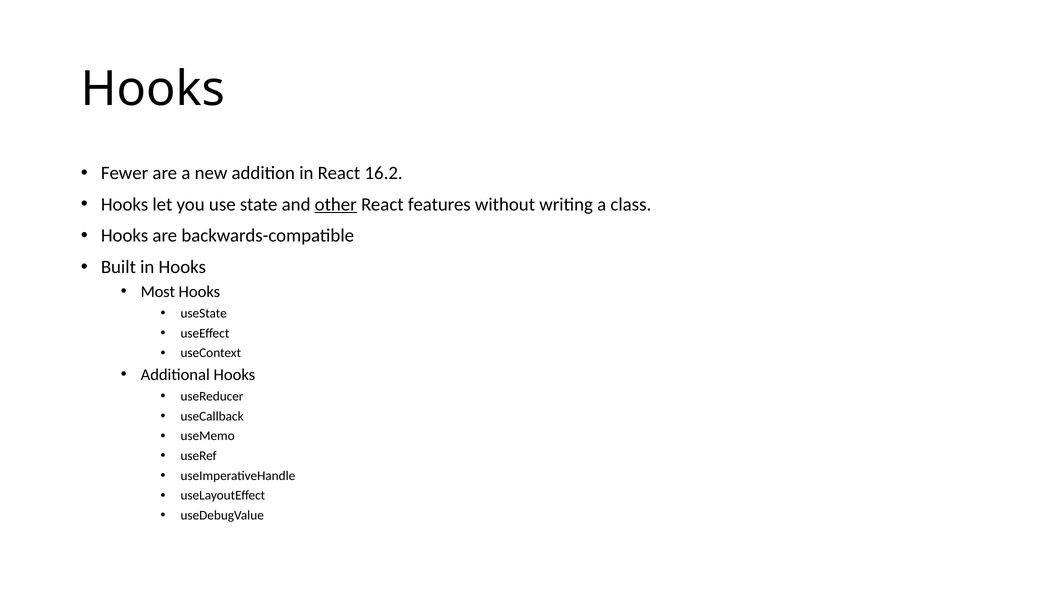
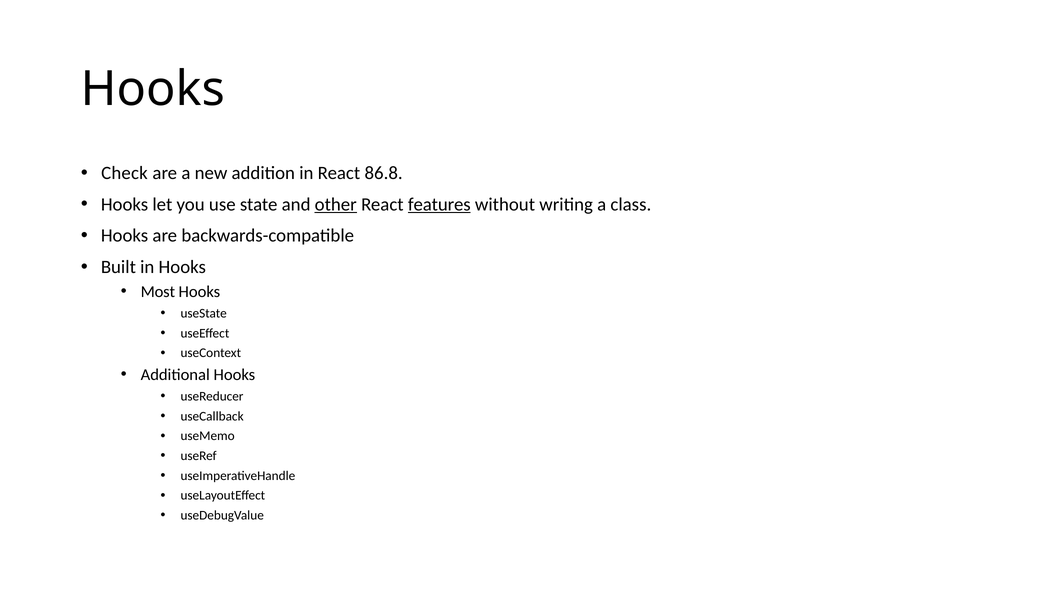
Fewer: Fewer -> Check (124, 173)
16.2: 16.2 -> 86.8 (384, 173)
features underline: none -> present (439, 204)
